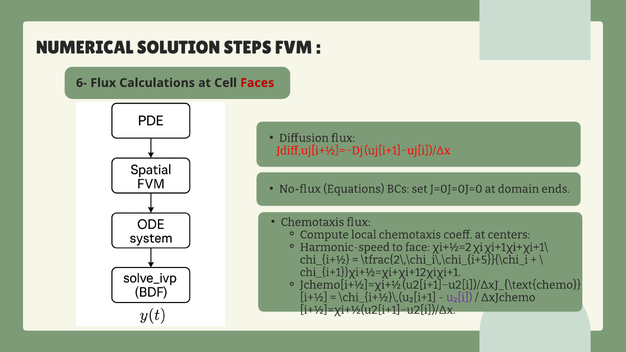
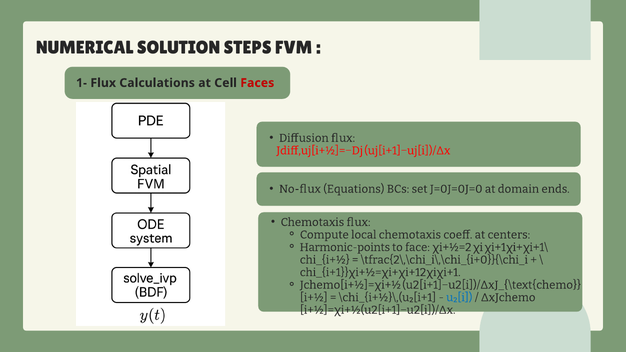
6-: 6- -> 1- (82, 83)
Harmonic‑speed: Harmonic‑speed -> Harmonic‑points (345, 247)
\tfrac{2\,\chi_i\,\chi_{i+5}}{\chi_i: \tfrac{2\,\chi_i\,\chi_{i+5}}{\chi_i -> \tfrac{2\,\chi_i\,\chi_{i+0}}{\chi_i (444, 260)
u₂[i colour: purple -> blue (459, 298)
